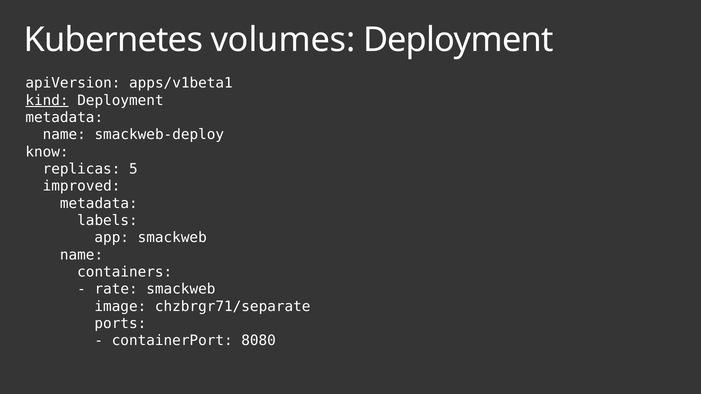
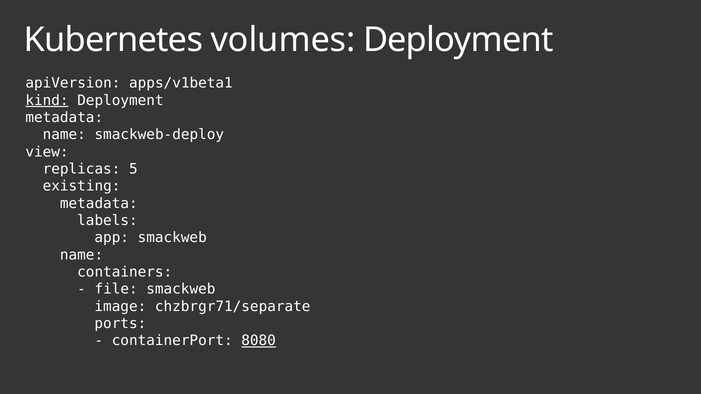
know: know -> view (47, 152)
improved: improved -> existing (82, 186)
rate: rate -> file (116, 289)
8080 underline: none -> present (259, 341)
